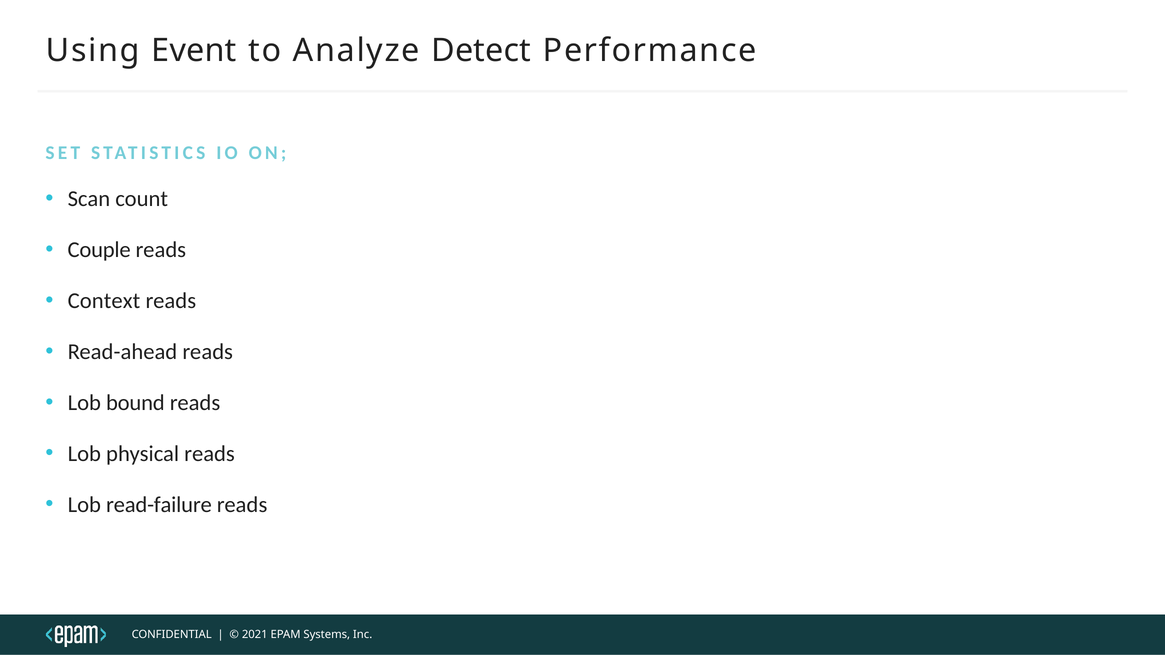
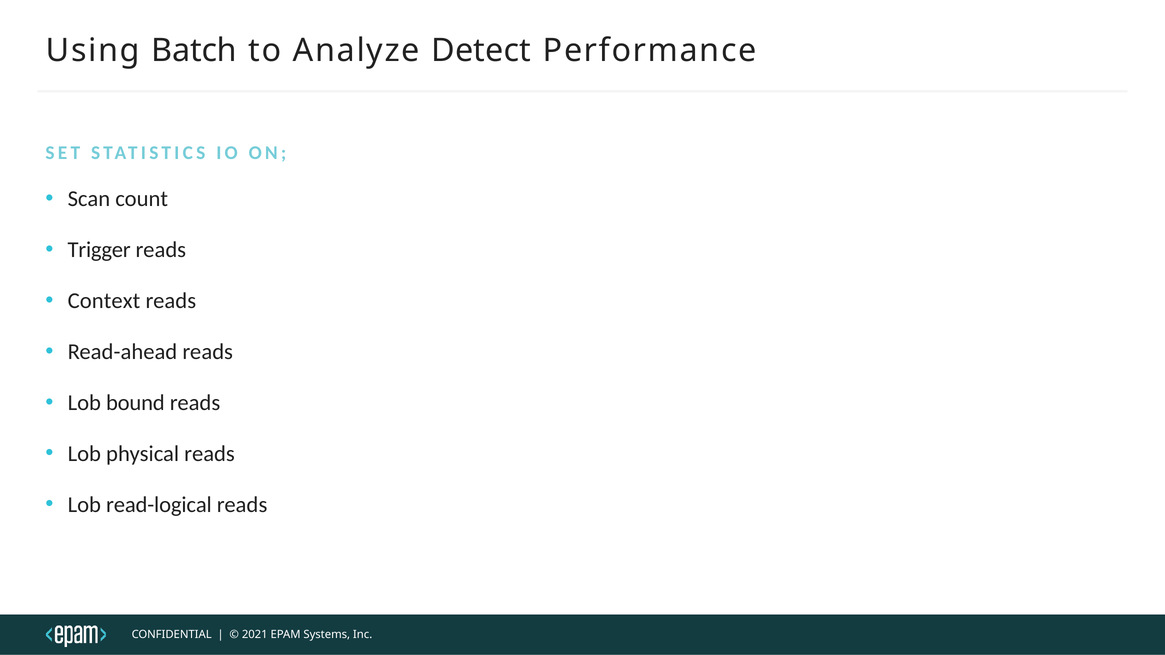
Event: Event -> Batch (194, 51)
Couple: Couple -> Trigger (99, 250)
read-failure: read-failure -> read-logical (159, 505)
